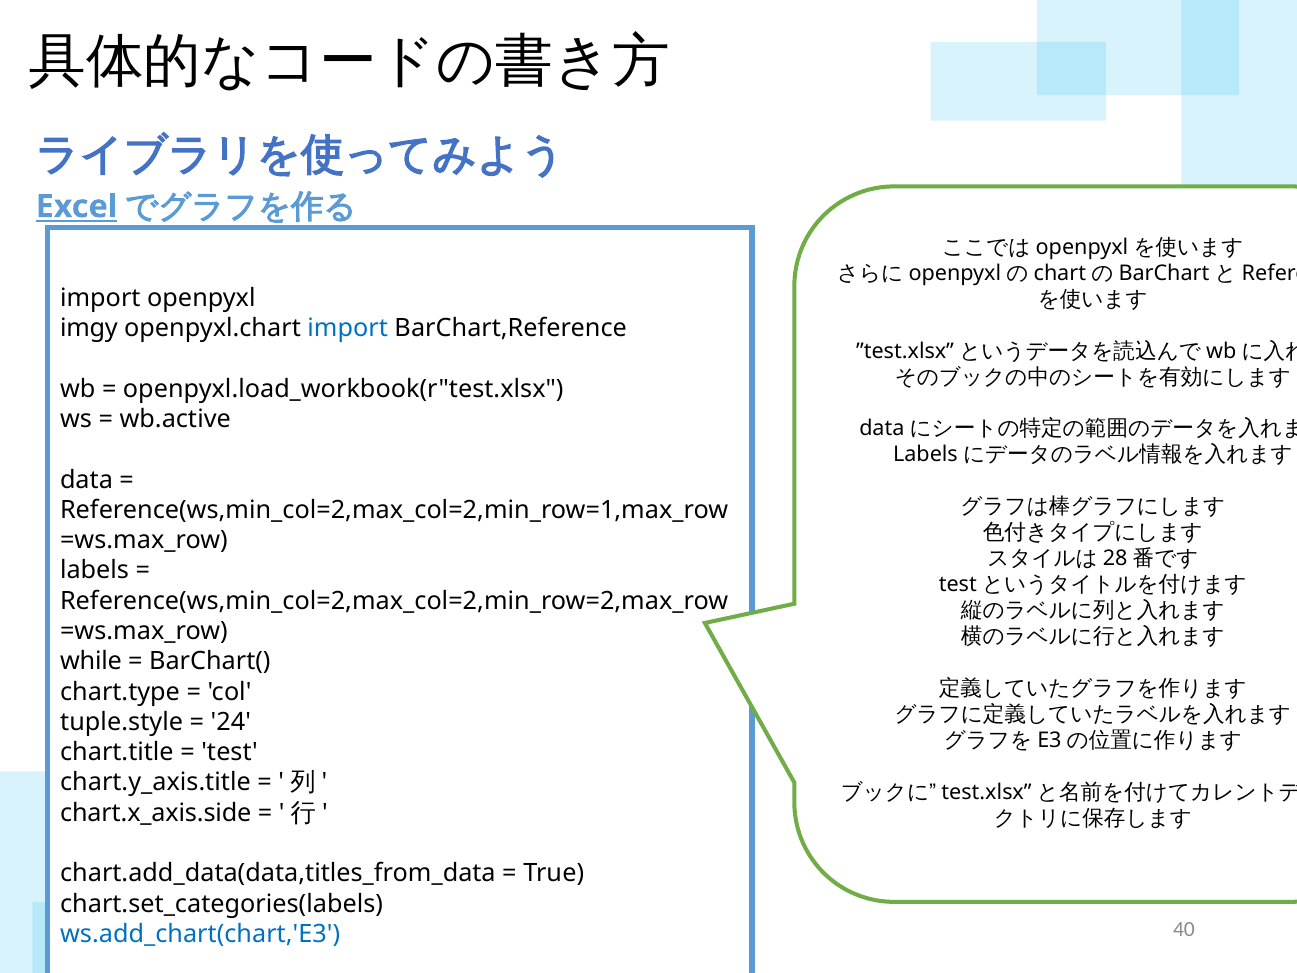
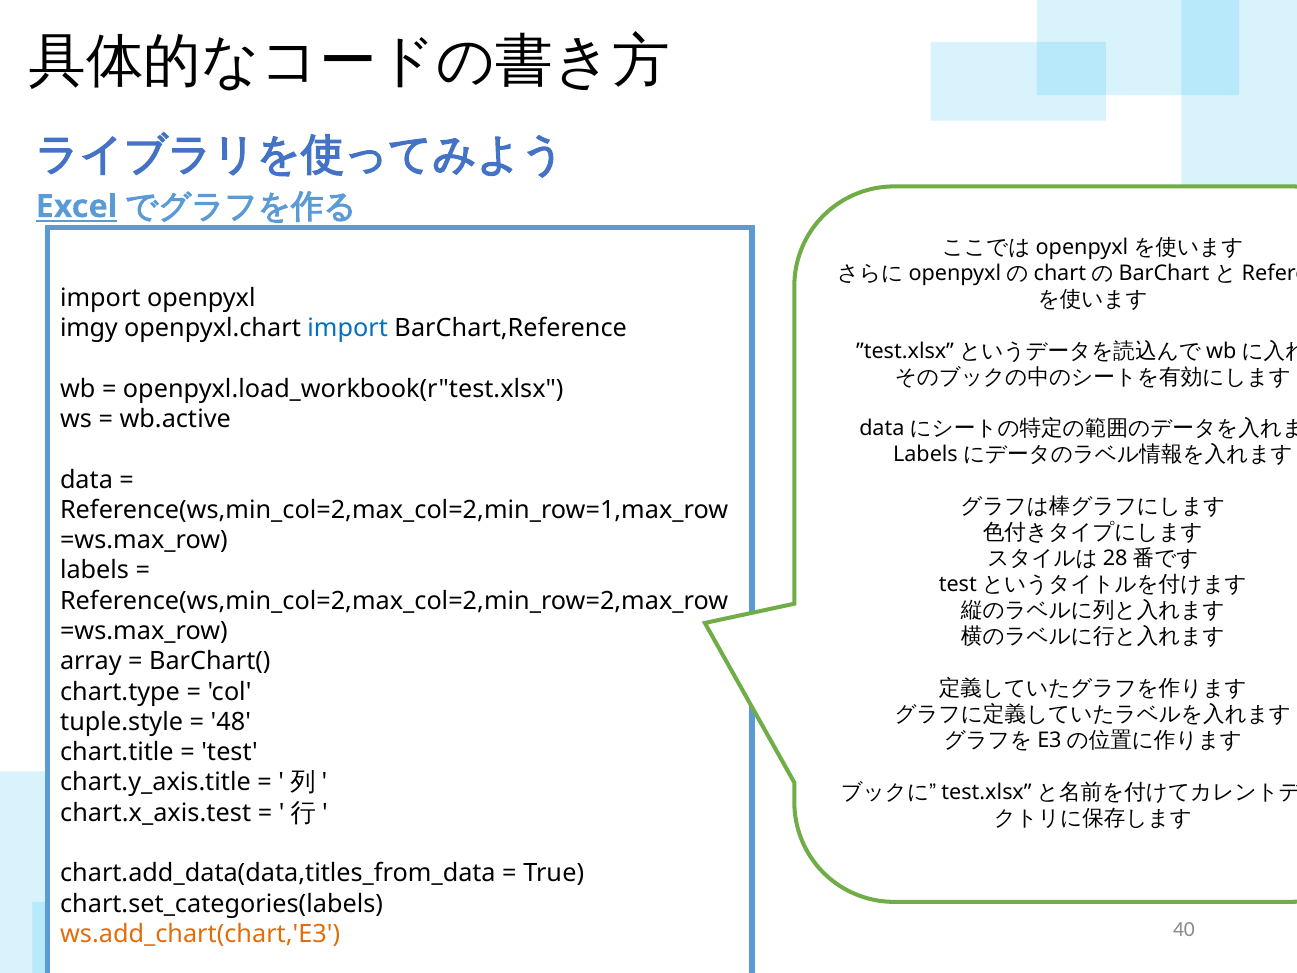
while: while -> array (91, 661)
24: 24 -> 48 (231, 722)
chart.x_axis.side: chart.x_axis.side -> chart.x_axis.test (156, 813)
ws.add_chart(chart,'E3 colour: blue -> orange (200, 934)
